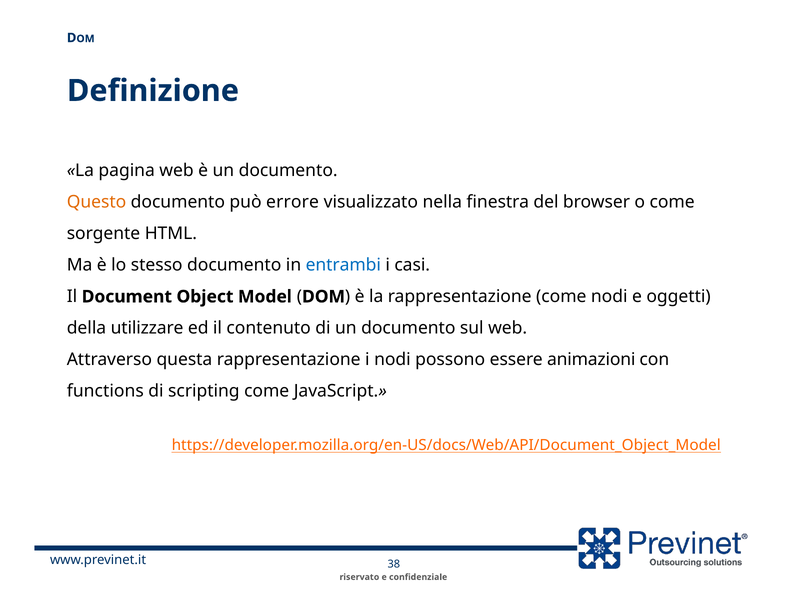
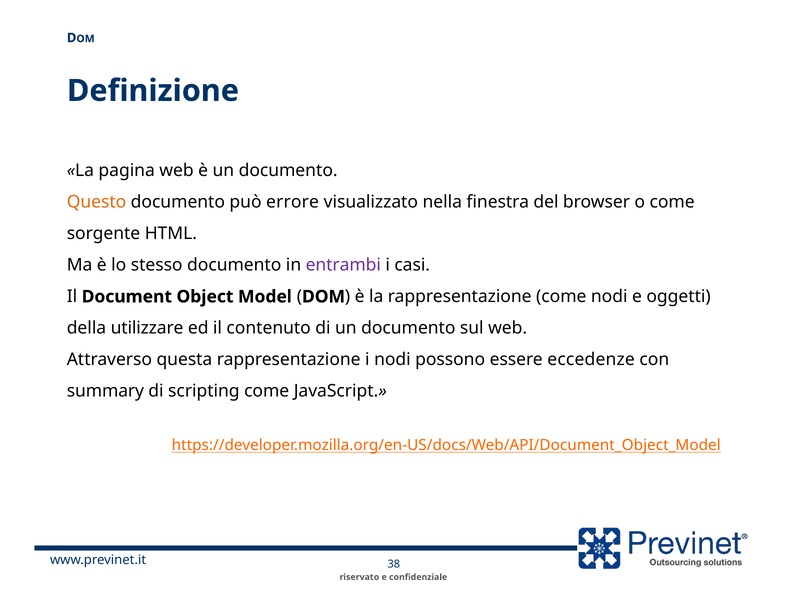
entrambi colour: blue -> purple (343, 265)
animazioni: animazioni -> eccedenze (591, 360)
functions: functions -> summary (105, 391)
